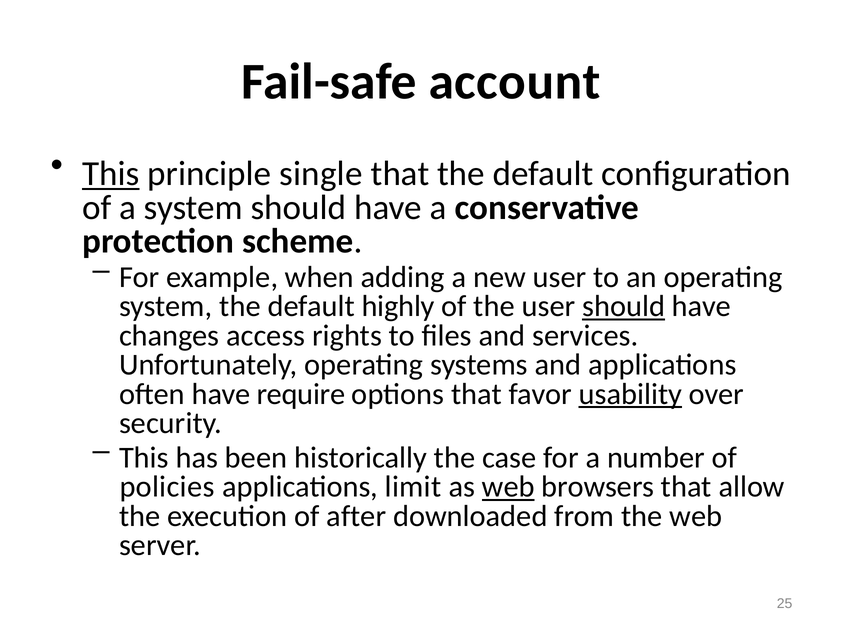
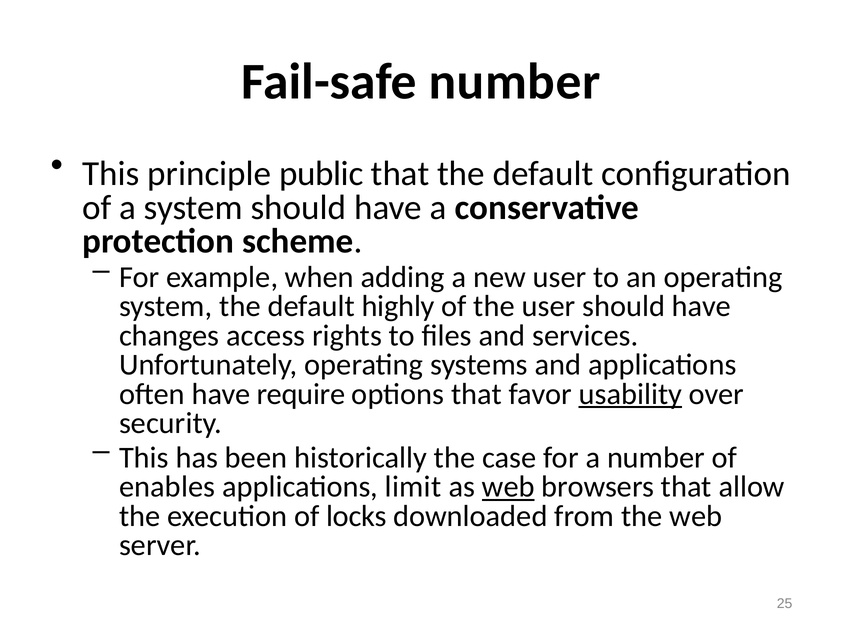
Fail-safe account: account -> number (515, 82)
This underline: present -> none (111, 174)
single: single -> public (321, 174)
should underline: present -> none (624, 307)
policies: policies -> enables (167, 487)
after: after -> locks (356, 516)
